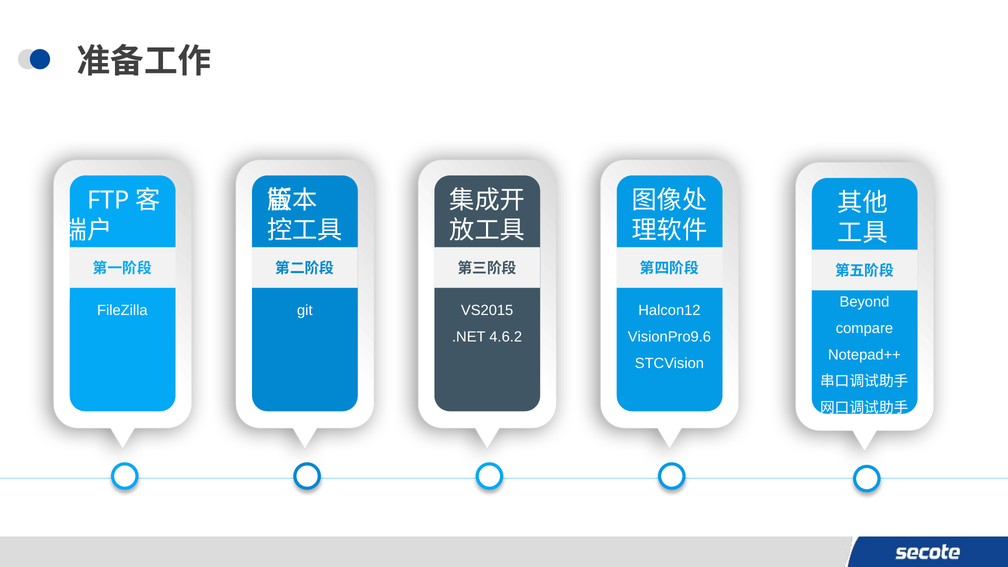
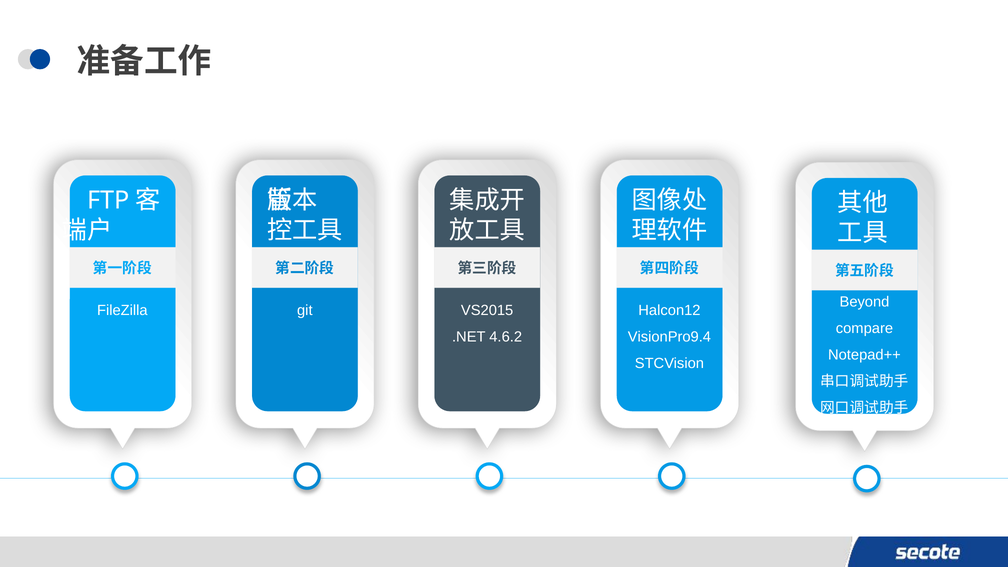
VisionPro9.6: VisionPro9.6 -> VisionPro9.4 (669, 337)
